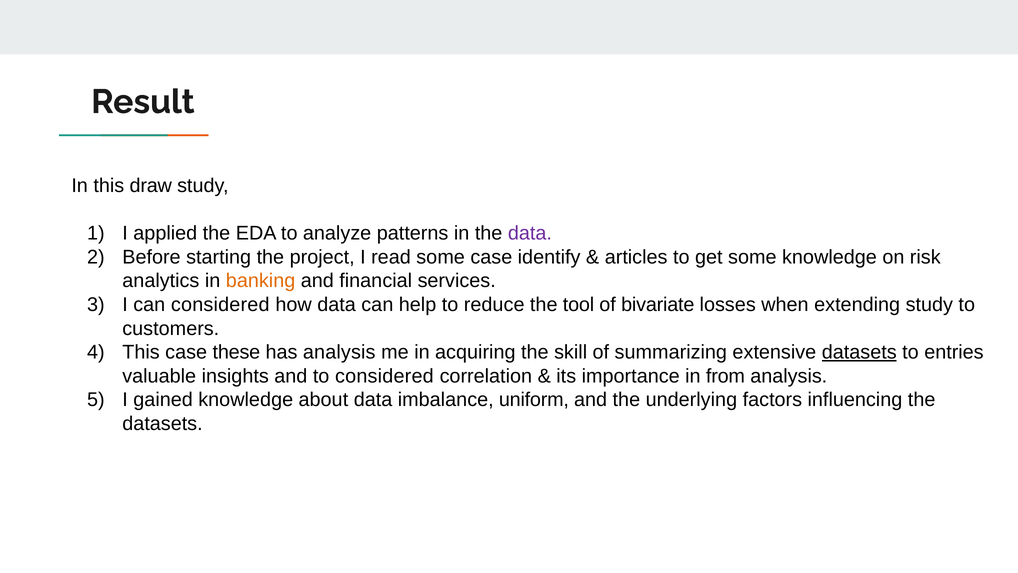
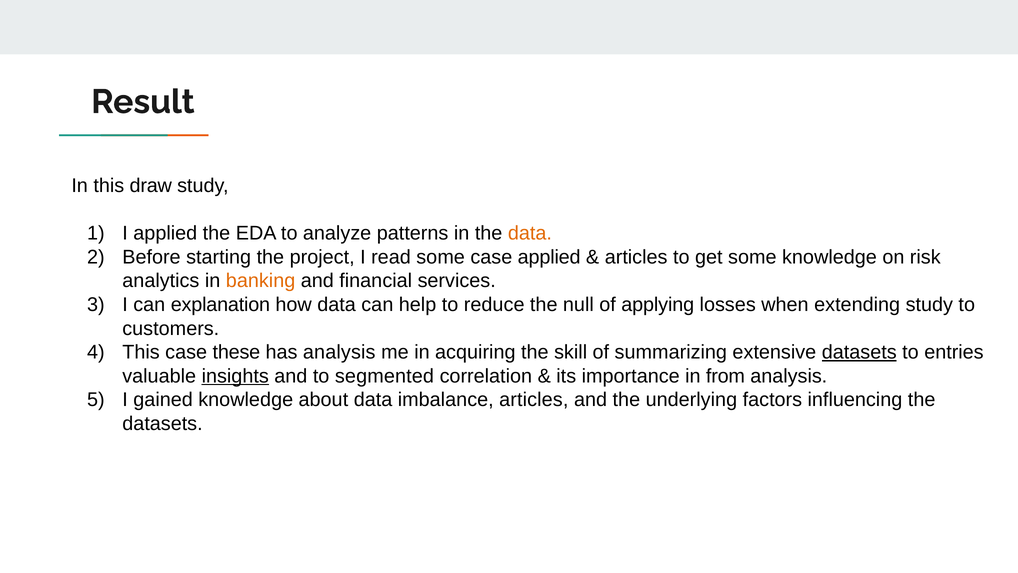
data colour: purple -> orange (530, 233)
case identify: identify -> applied (549, 257)
can considered: considered -> explanation (220, 305)
tool: tool -> null (578, 305)
bivariate: bivariate -> applying (658, 305)
insights underline: none -> present (235, 376)
to considered: considered -> segmented (384, 376)
imbalance uniform: uniform -> articles (534, 400)
